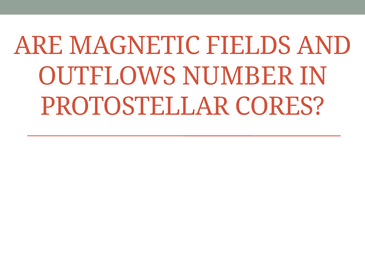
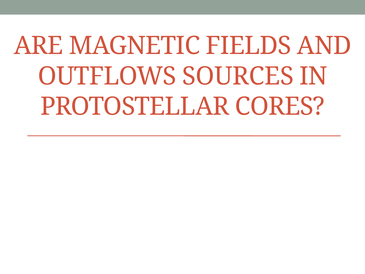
NUMBER: NUMBER -> SOURCES (238, 76)
